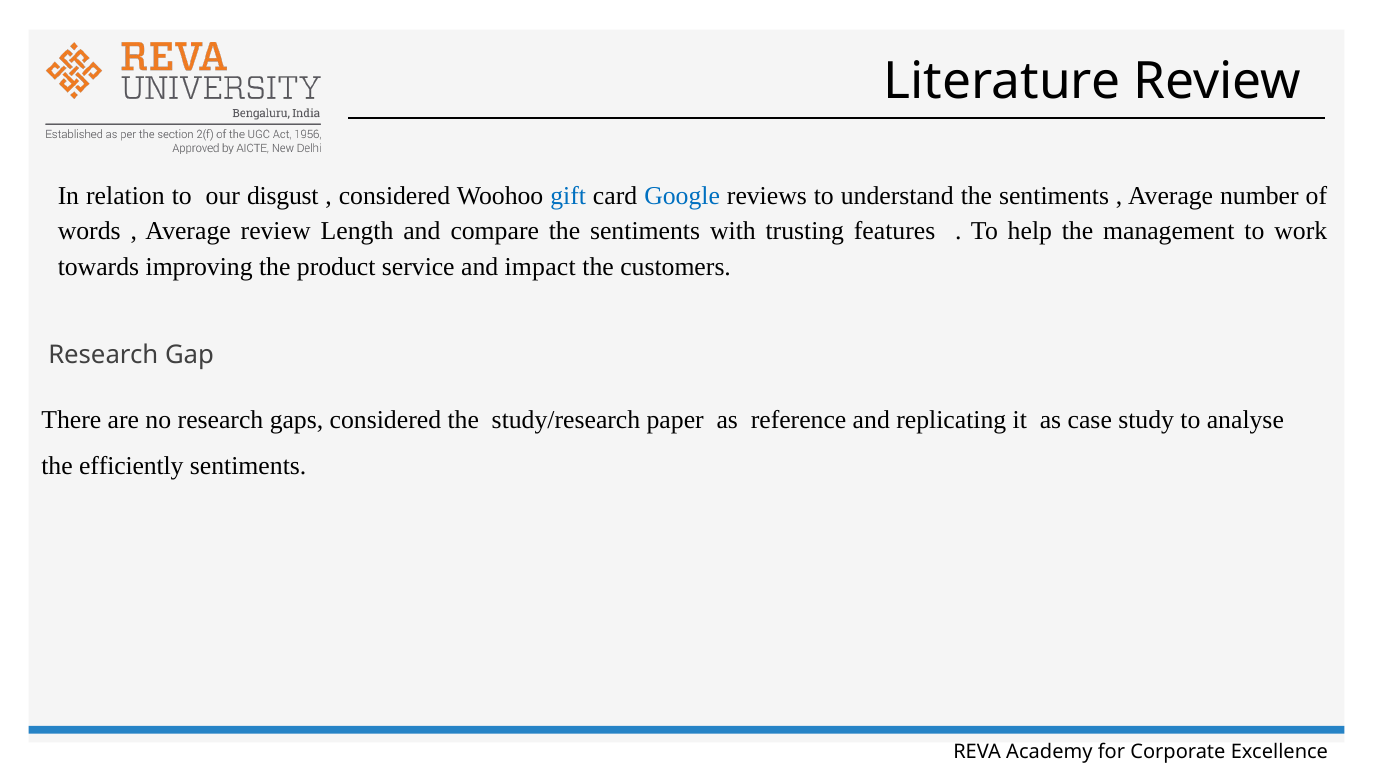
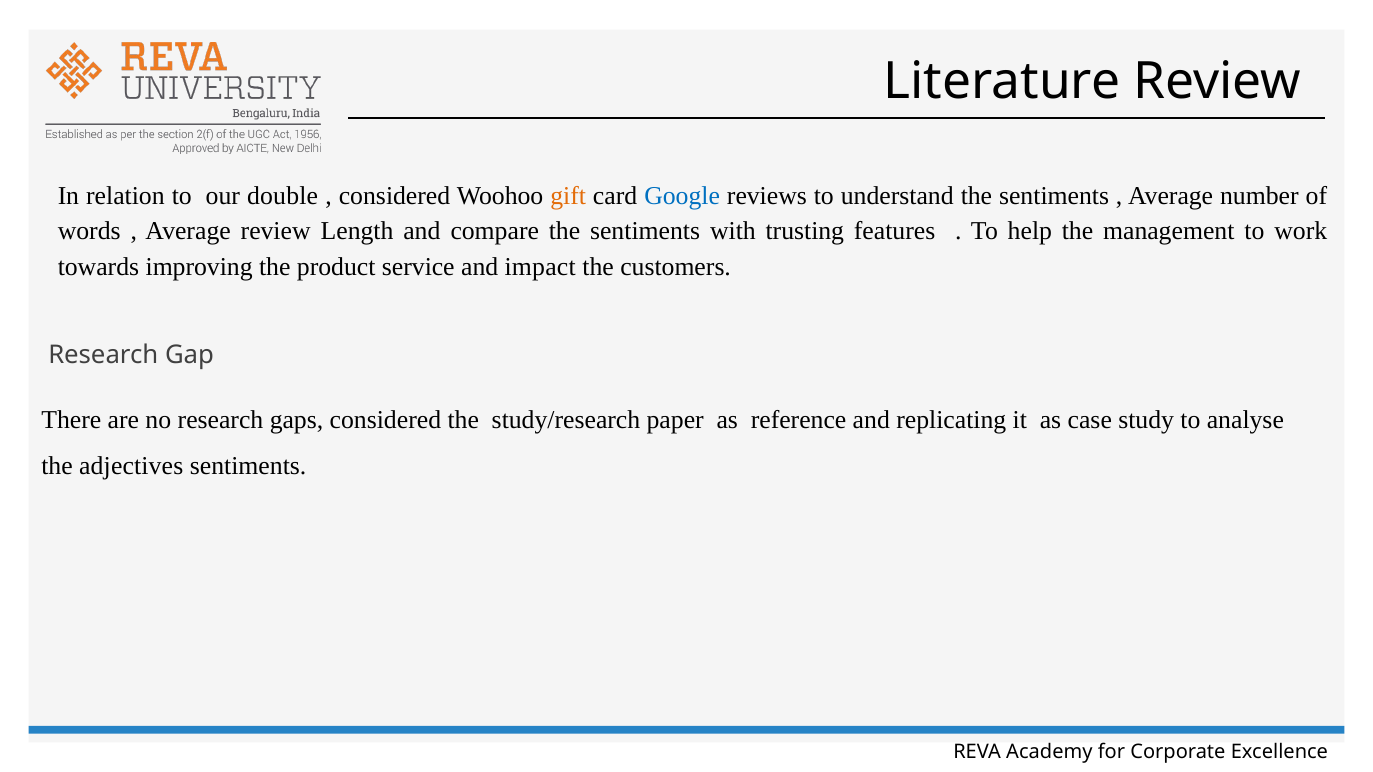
disgust: disgust -> double (283, 196)
gift colour: blue -> orange (568, 196)
efficiently: efficiently -> adjectives (131, 467)
